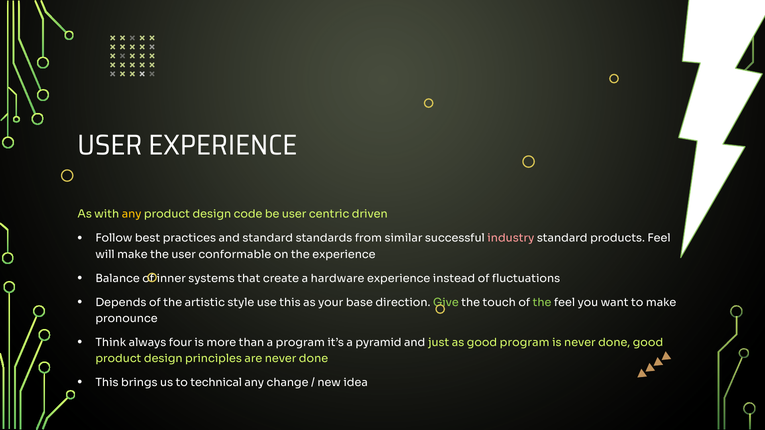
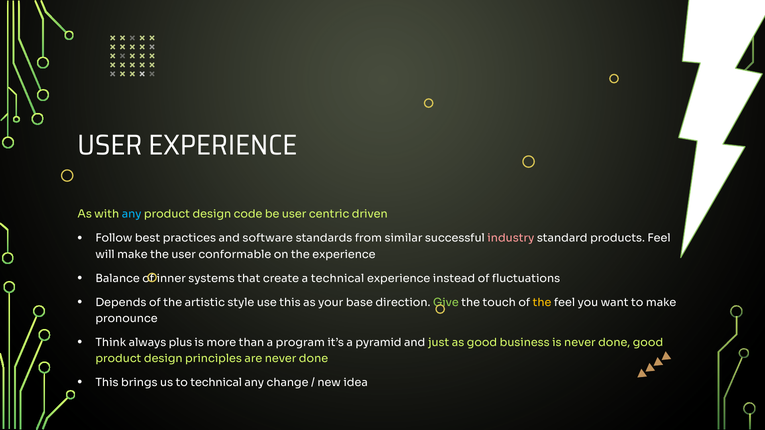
any colour: yellow -> light blue (132, 214)
and standard: standard -> software (268, 238)
a hardware: hardware -> technical (338, 279)
the colour: light green -> yellow (542, 303)
four: four -> plus (180, 343)
good program: program -> business (525, 343)
